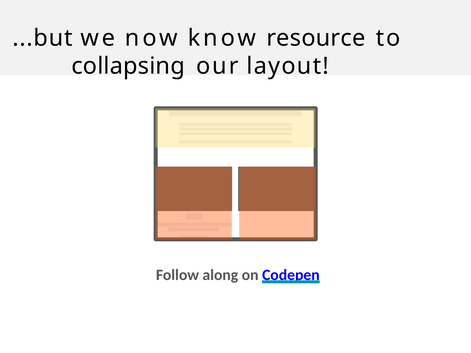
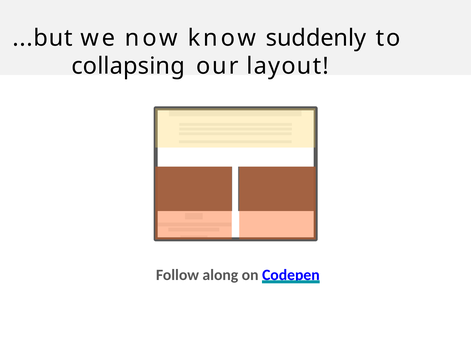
resource: resource -> suddenly (316, 38)
